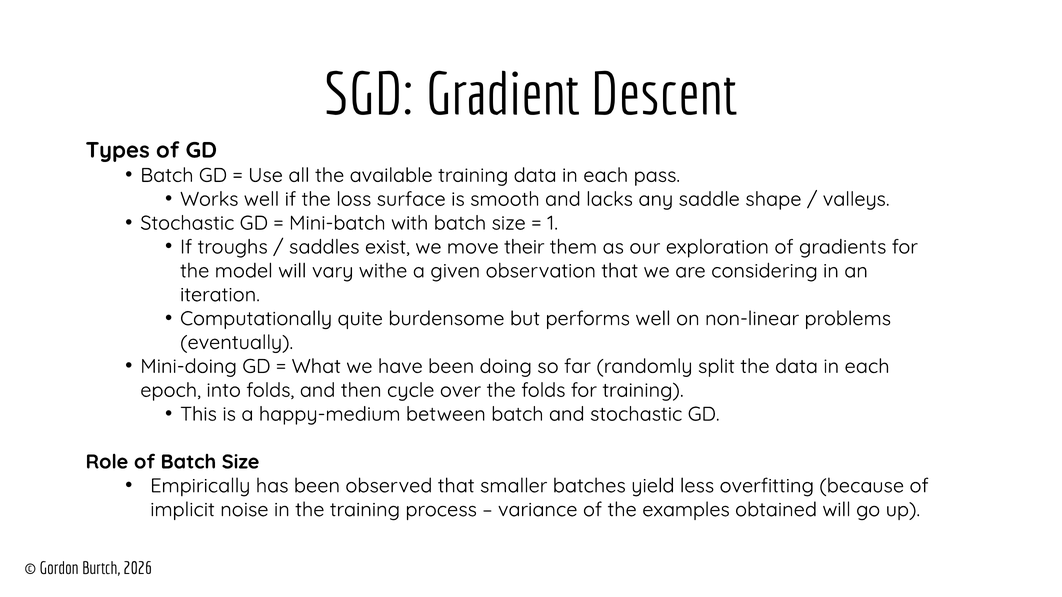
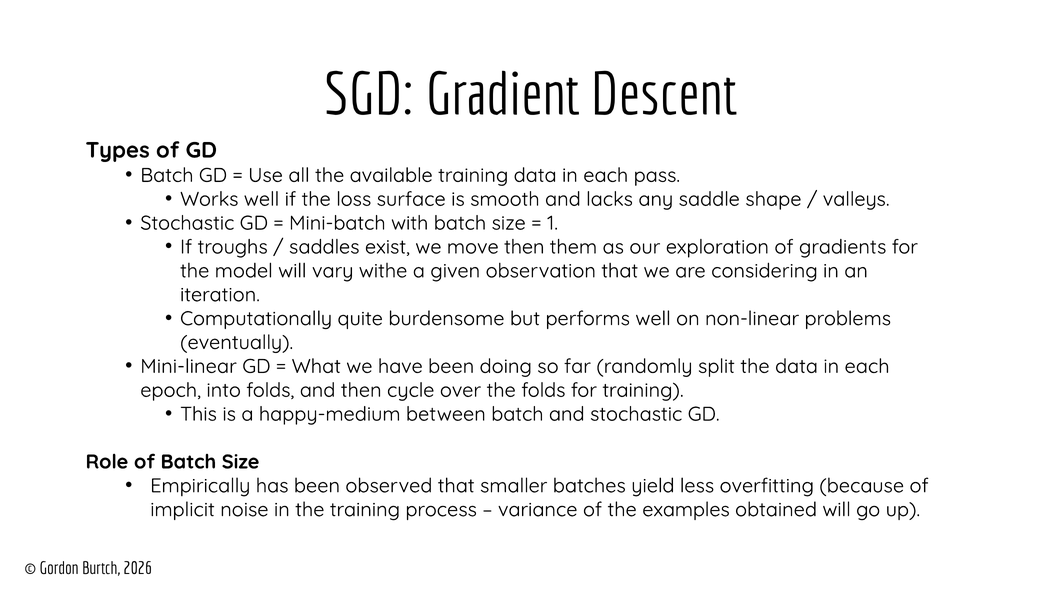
move their: their -> then (524, 247)
Mini-doing: Mini-doing -> Mini-linear (189, 367)
